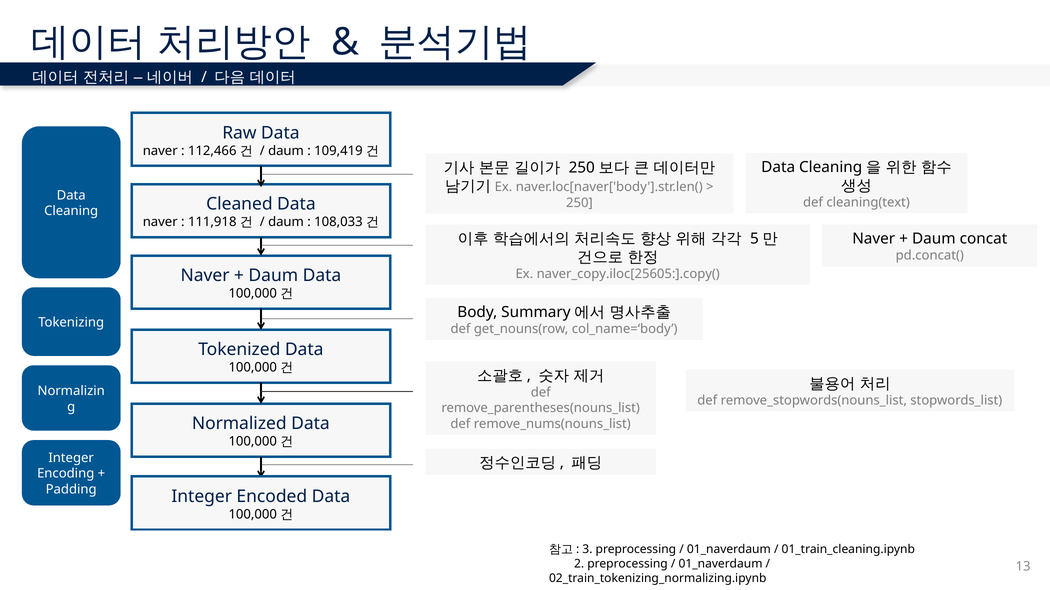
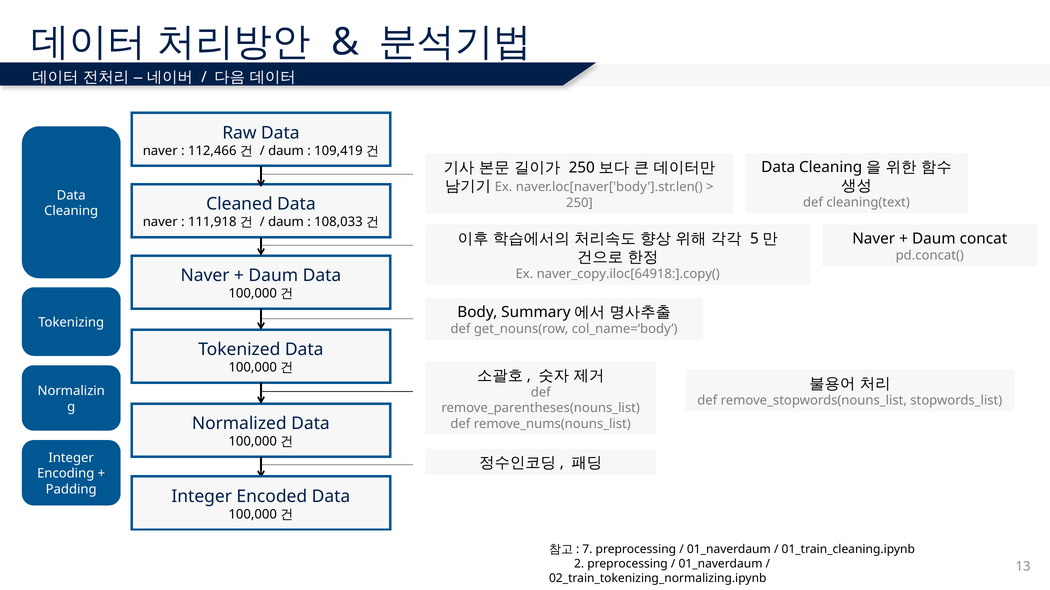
naver_copy.iloc[25605:].copy(: naver_copy.iloc[25605:].copy( -> naver_copy.iloc[64918:].copy( (628, 274)
3: 3 -> 7 (587, 550)
